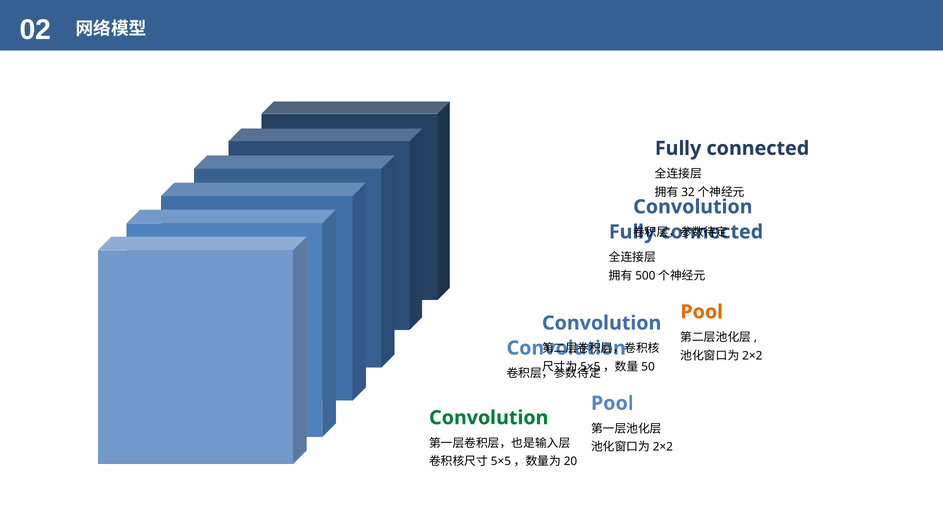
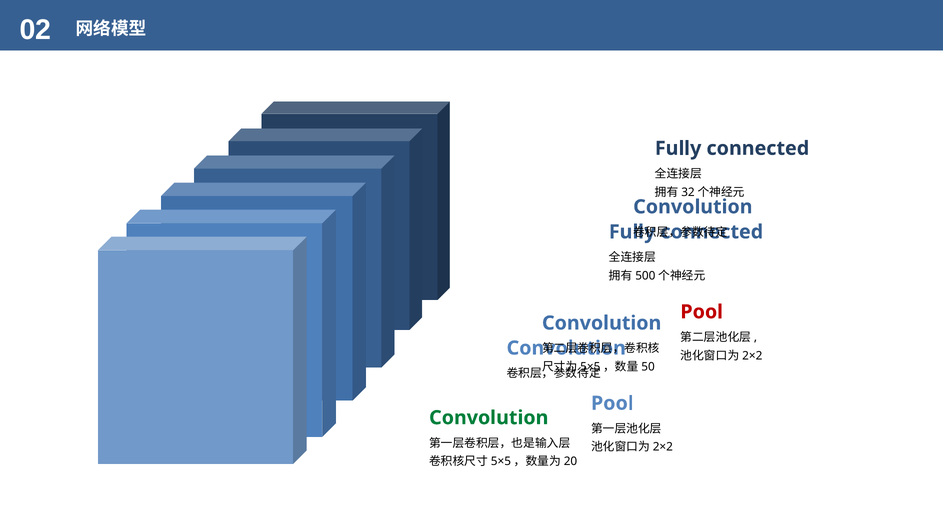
Pool colour: orange -> red (702, 312)
